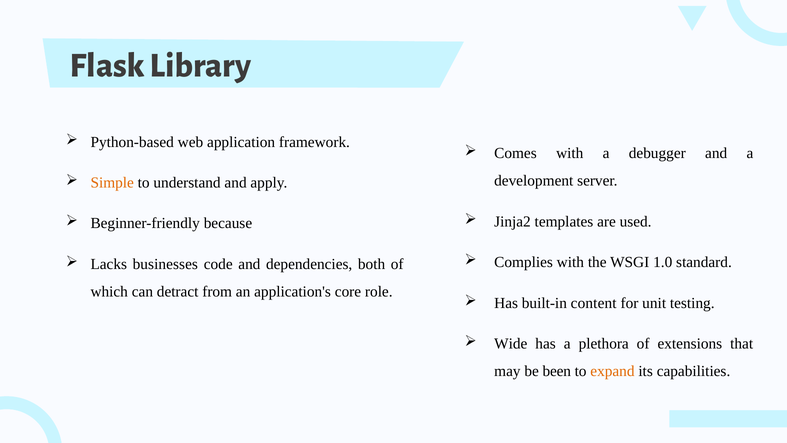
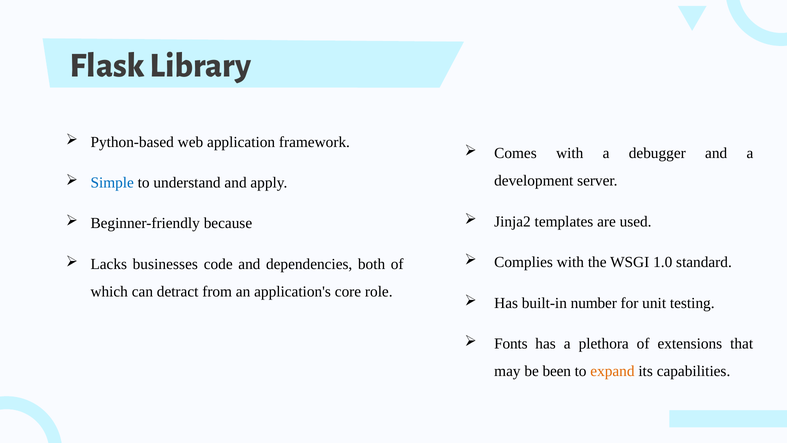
Simple colour: orange -> blue (112, 183)
content: content -> number (594, 303)
Wide: Wide -> Fonts (511, 343)
